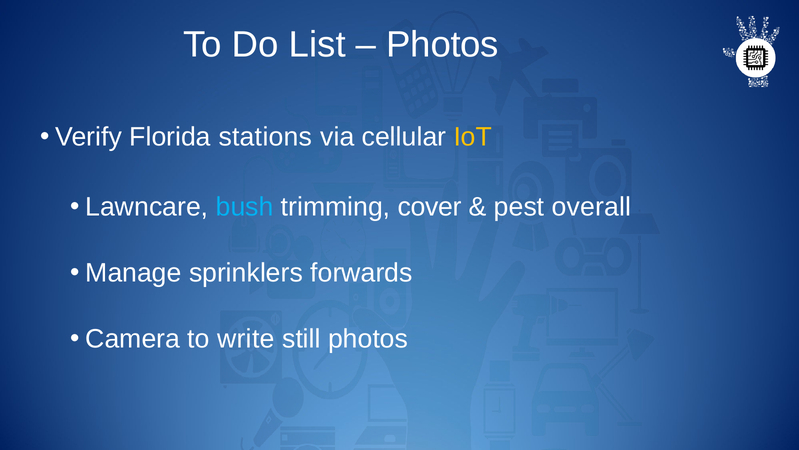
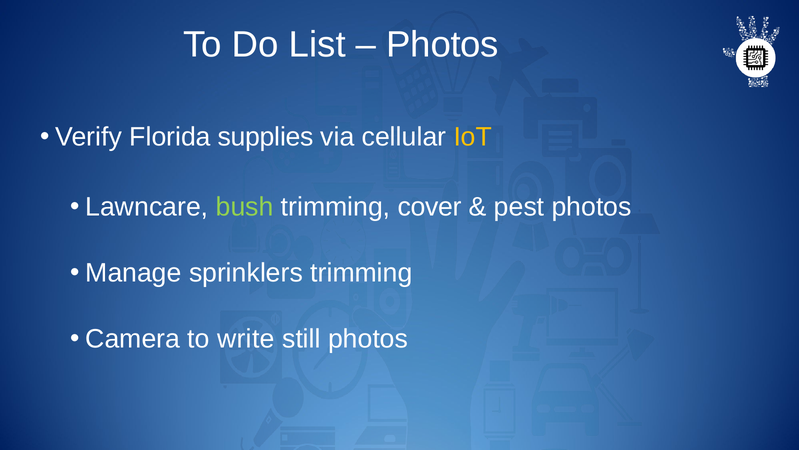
stations: stations -> supplies (266, 137)
bush colour: light blue -> light green (245, 207)
pest overall: overall -> photos (592, 207)
sprinklers forwards: forwards -> trimming (361, 272)
